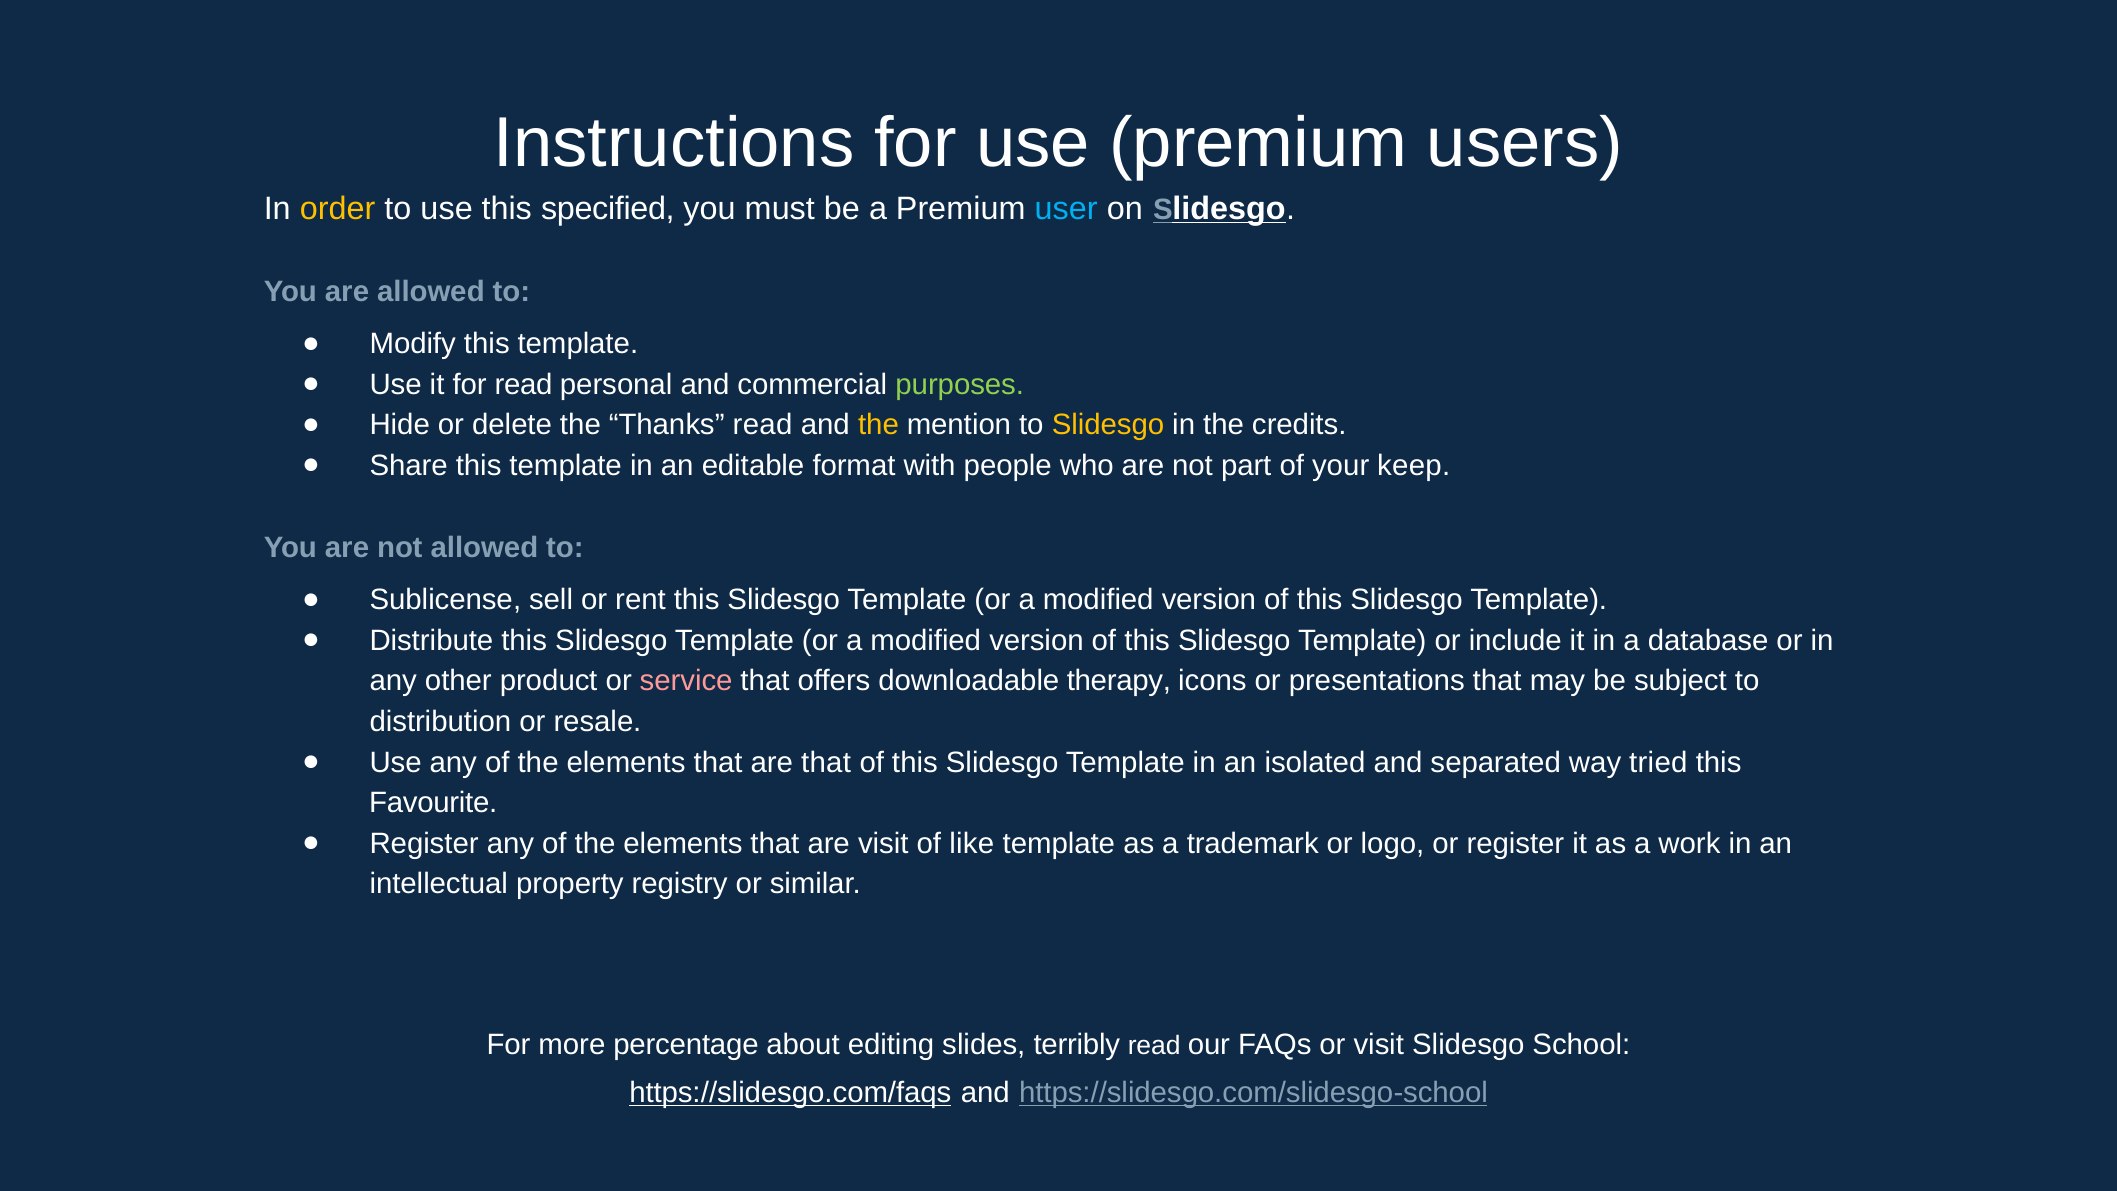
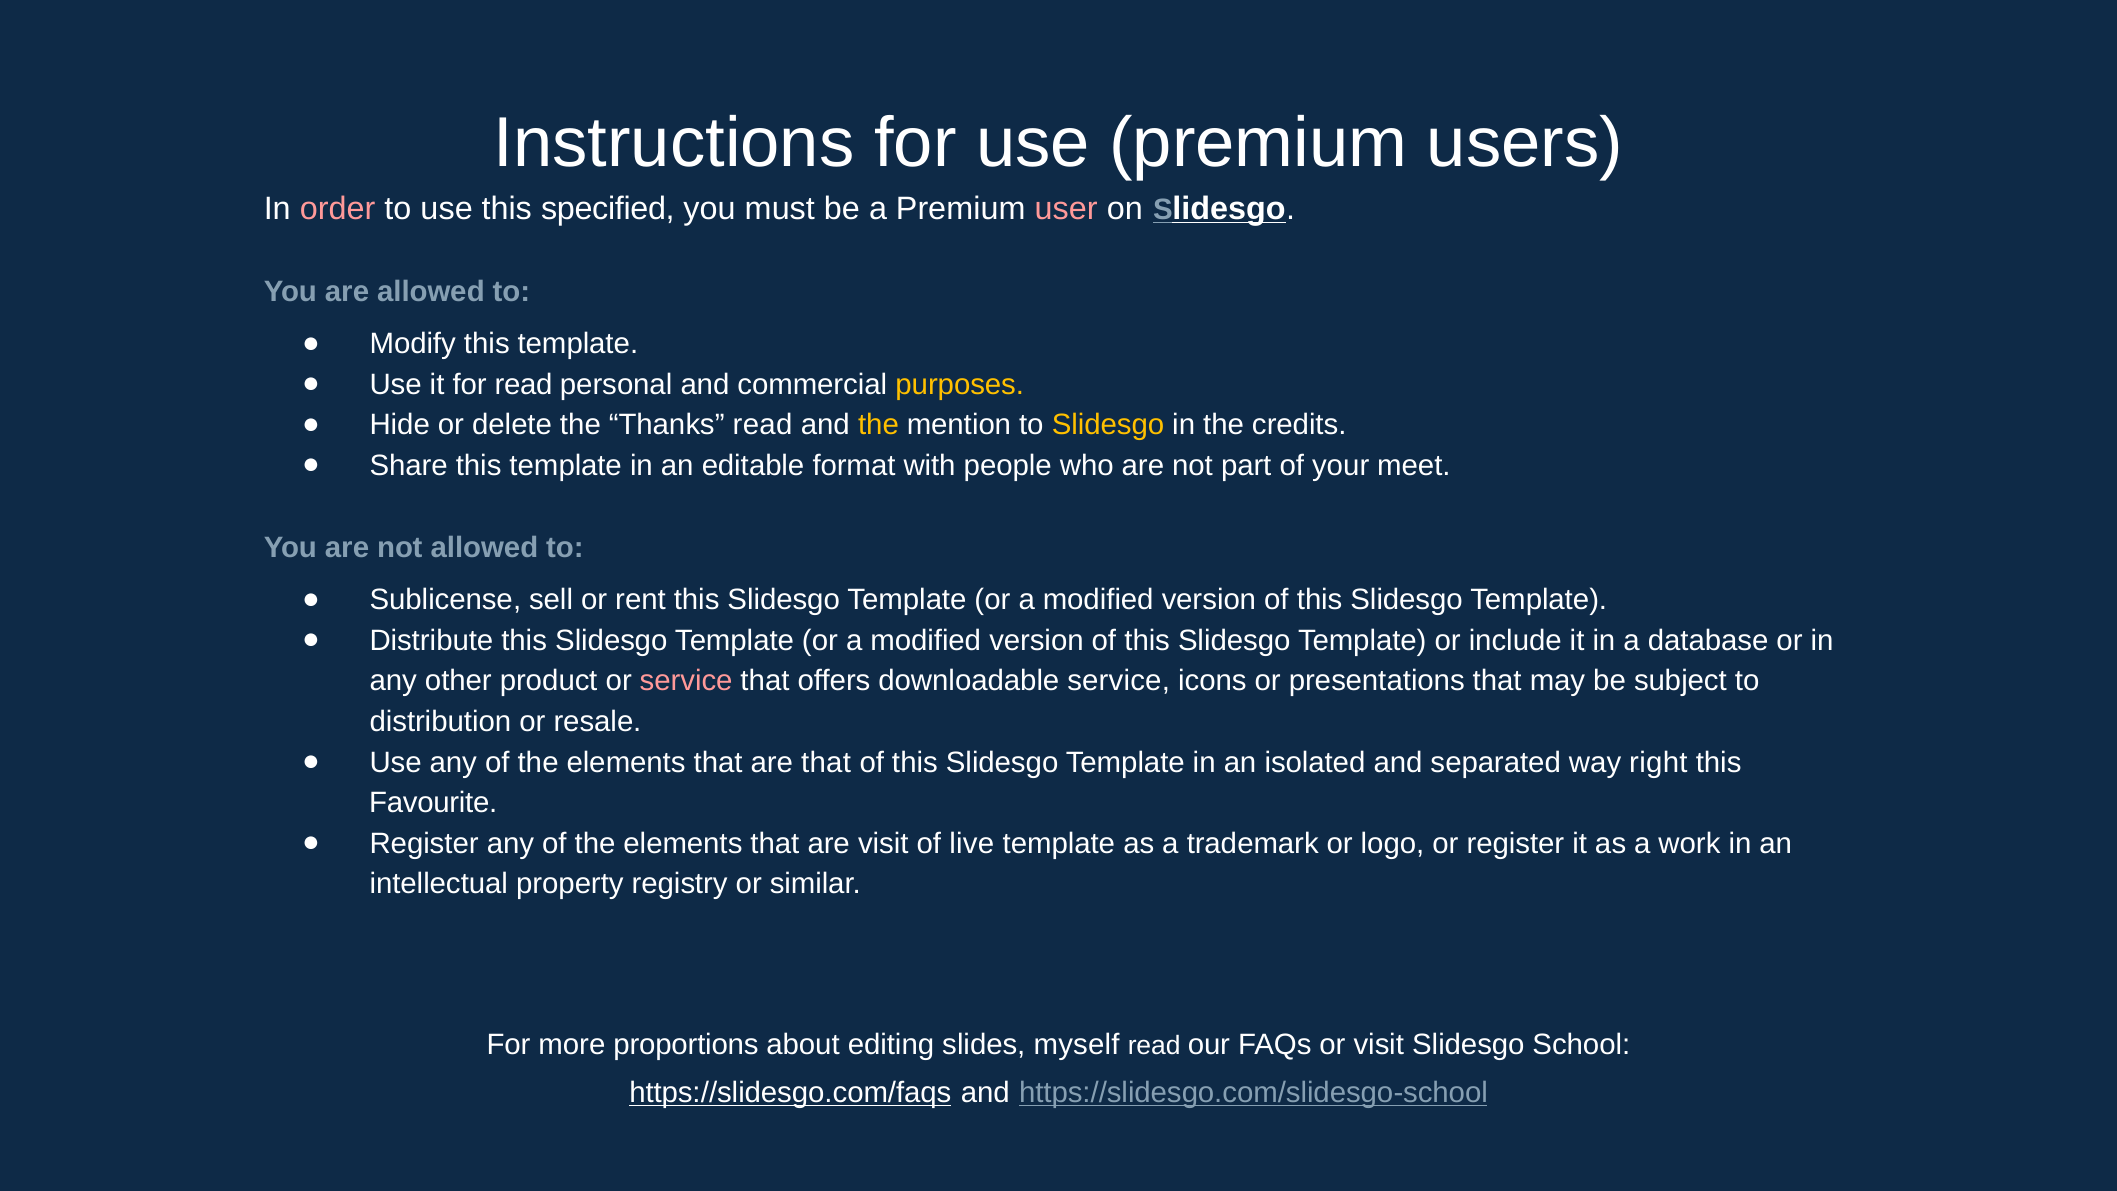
order colour: yellow -> pink (338, 208)
user colour: light blue -> pink (1066, 208)
purposes colour: light green -> yellow (960, 385)
keep: keep -> meet (1414, 466)
downloadable therapy: therapy -> service (1119, 681)
tried: tried -> right (1658, 762)
like: like -> live (972, 843)
percentage: percentage -> proportions (686, 1045)
terribly: terribly -> myself (1077, 1045)
